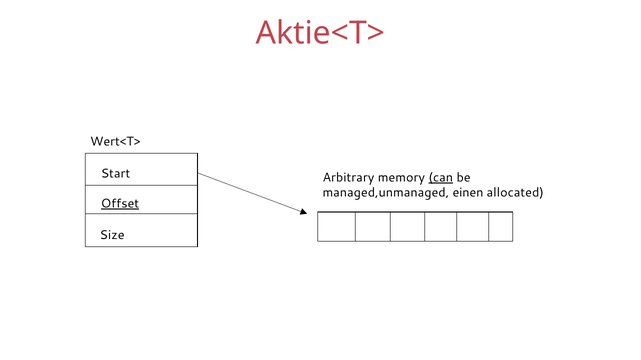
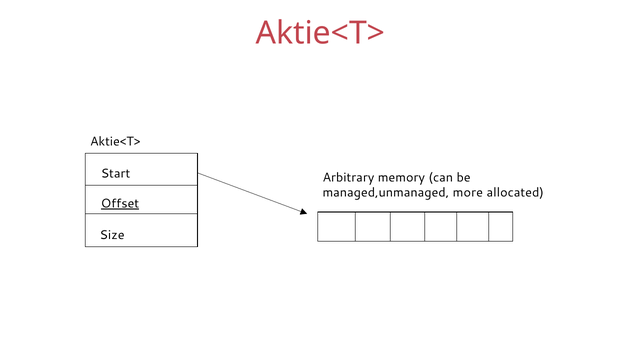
Wert<T>: Wert<T> -> Aktie<T> (115, 142)
can underline: present -> none (441, 178)
einen: einen -> more (468, 193)
